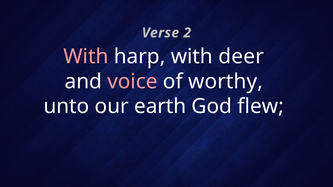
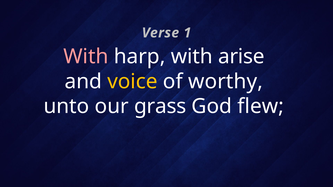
2: 2 -> 1 (187, 33)
deer: deer -> arise (241, 57)
voice colour: pink -> yellow (132, 82)
earth: earth -> grass (160, 107)
